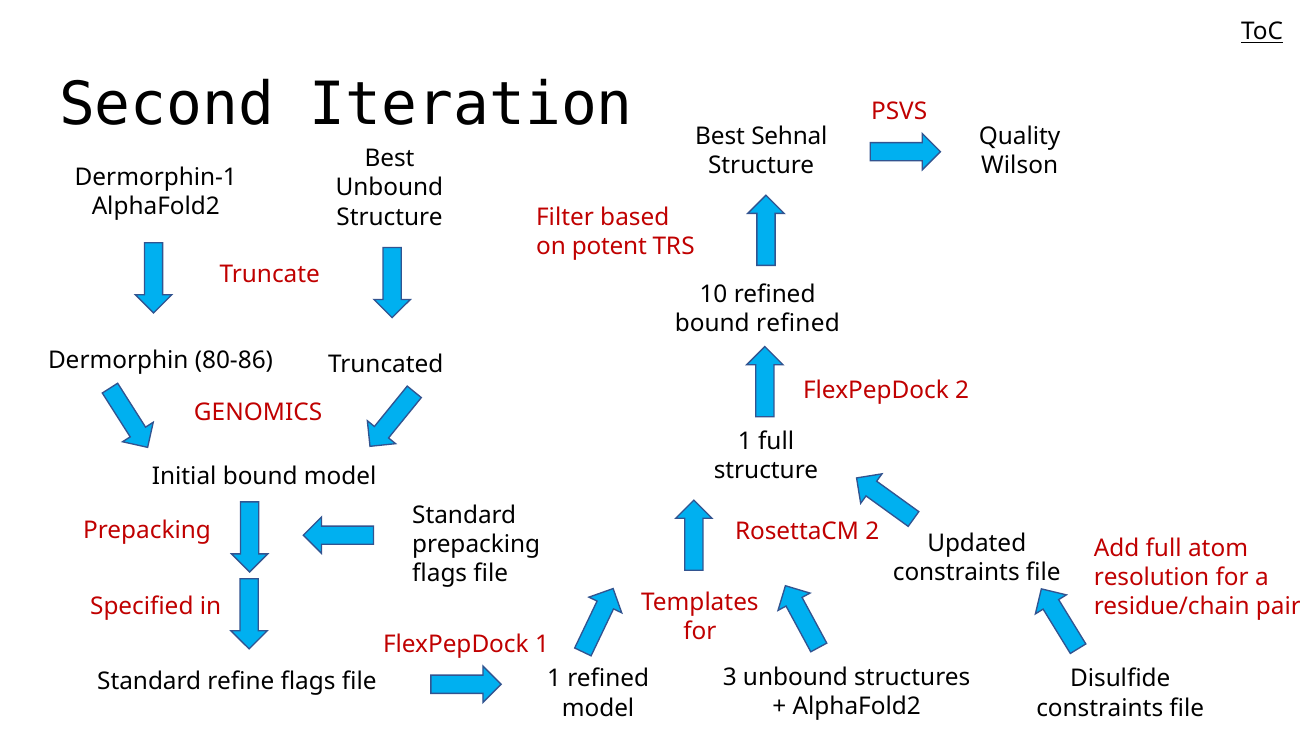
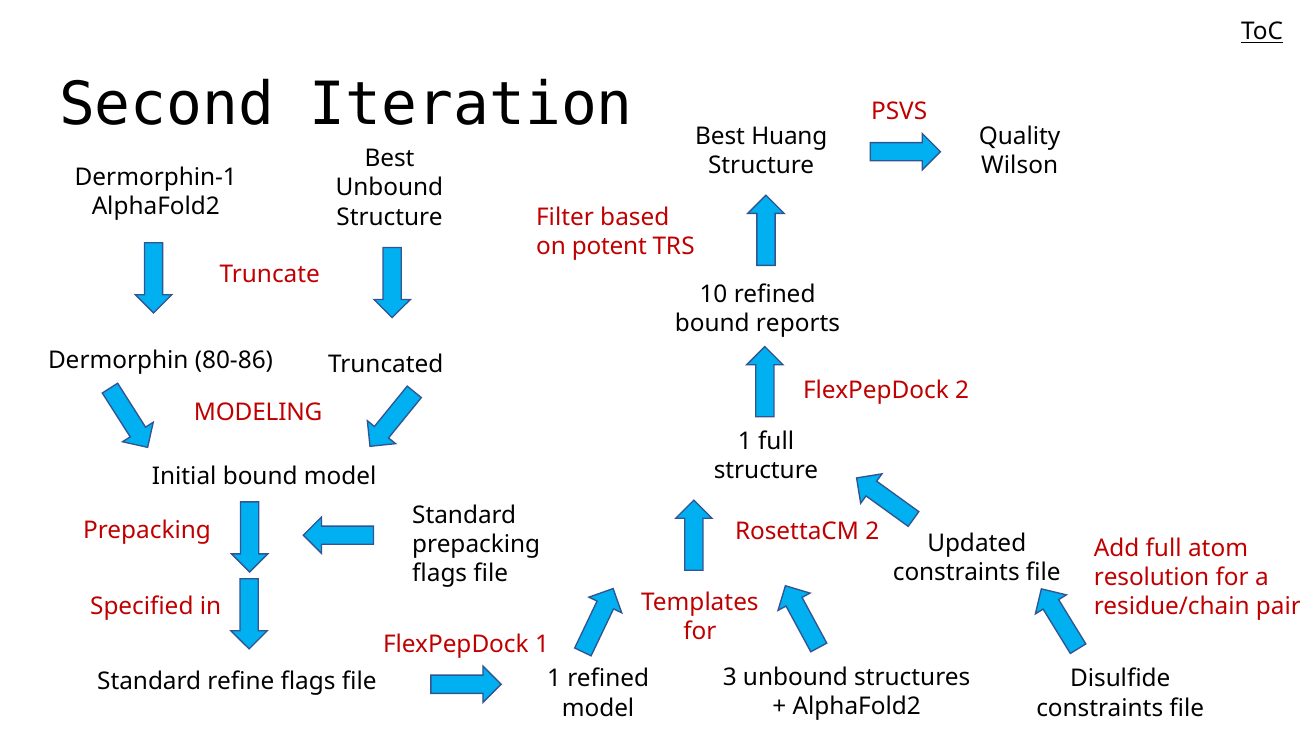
Sehnal: Sehnal -> Huang (789, 136)
bound refined: refined -> reports (798, 324)
GENOMICS: GENOMICS -> MODELING (258, 413)
